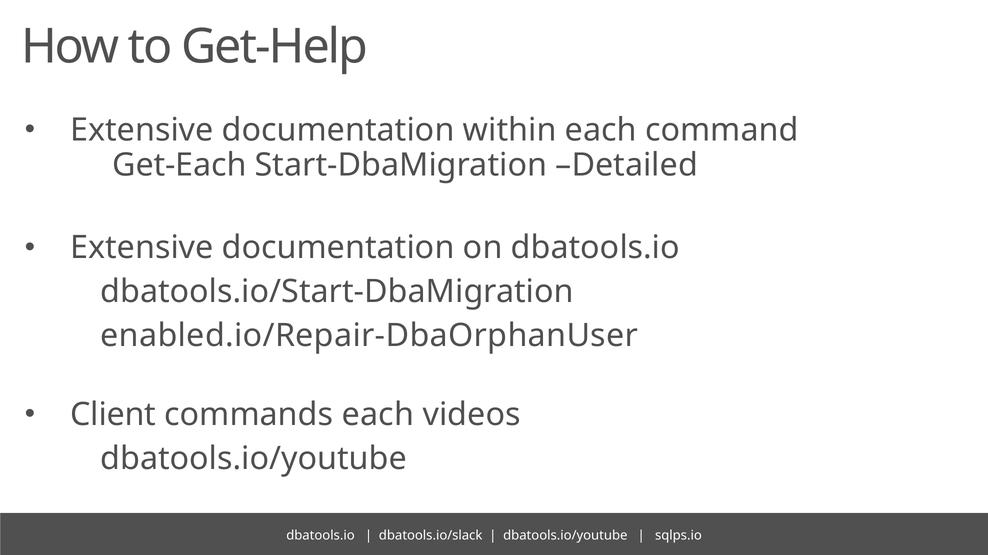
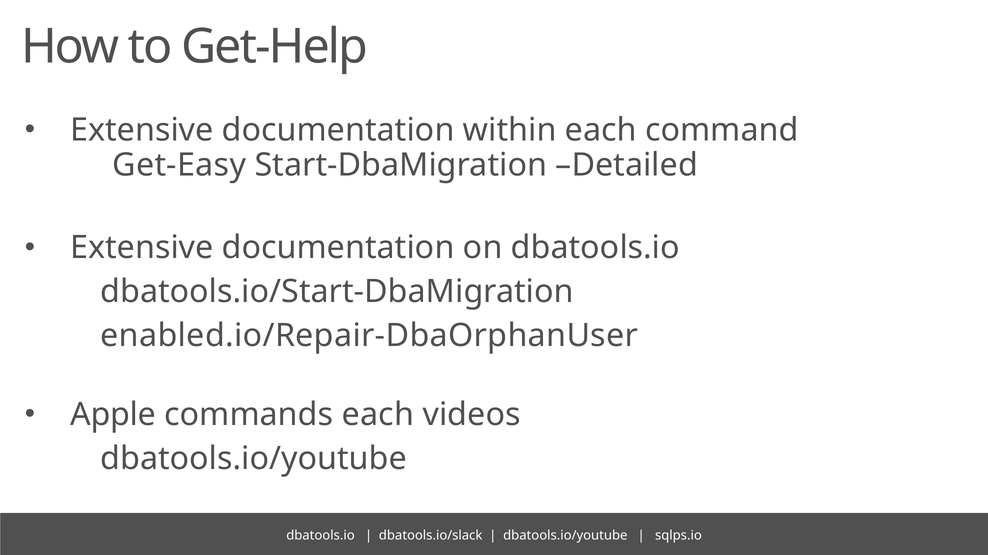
Get-Each: Get-Each -> Get-Easy (179, 165)
Client: Client -> Apple (113, 415)
